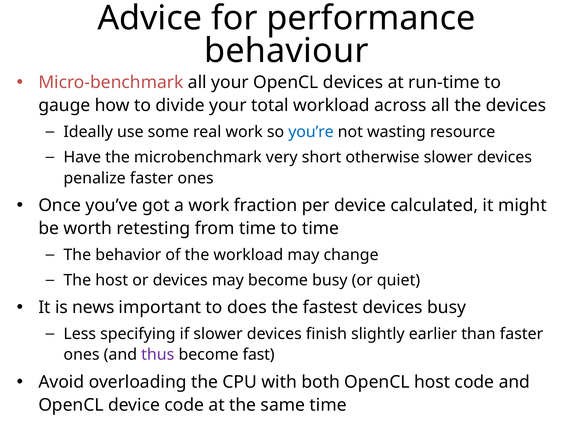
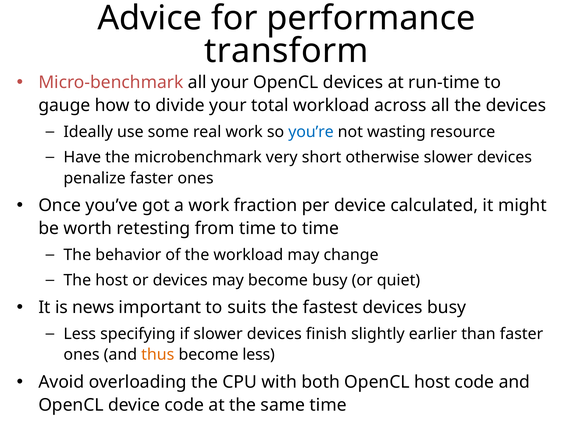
behaviour: behaviour -> transform (286, 51)
does: does -> suits (247, 308)
thus colour: purple -> orange (158, 355)
become fast: fast -> less (259, 355)
